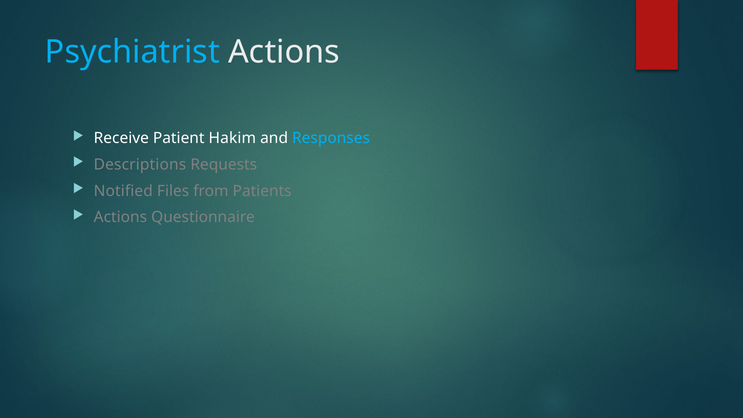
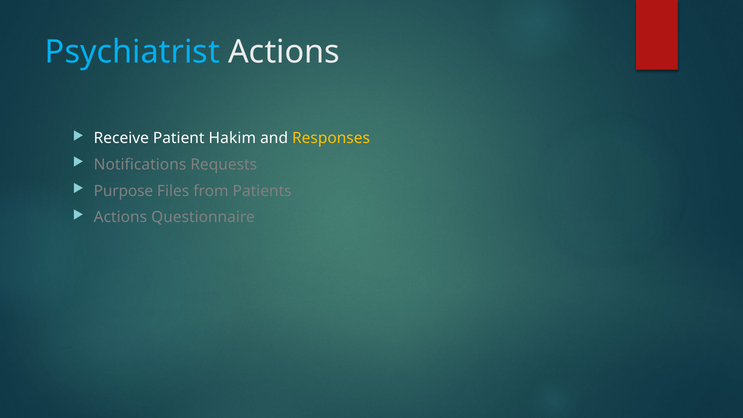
Responses colour: light blue -> yellow (331, 138)
Descriptions: Descriptions -> Notifications (140, 165)
Notified: Notified -> Purpose (123, 191)
